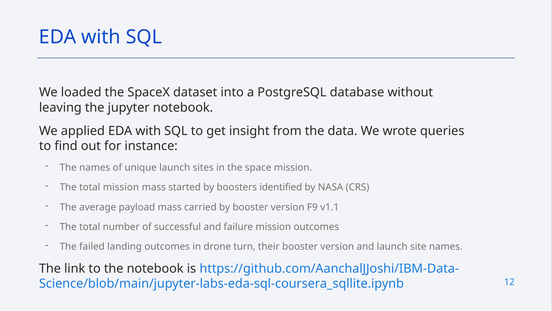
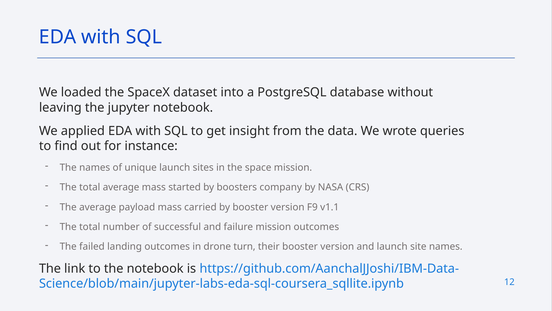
total mission: mission -> average (121, 187)
identified: identified -> company (281, 187)
